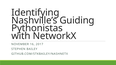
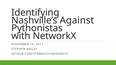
Guiding: Guiding -> Against (77, 20)
